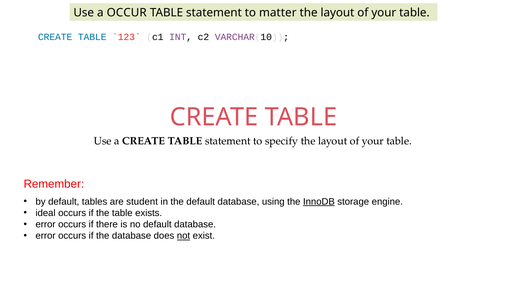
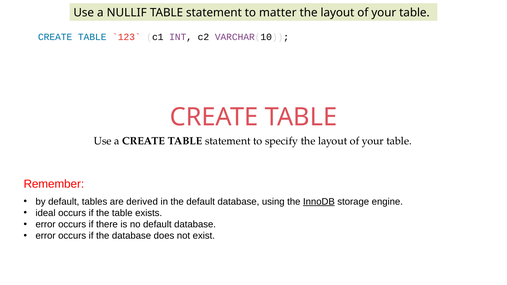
OCCUR: OCCUR -> NULLIF (127, 13)
student: student -> derived (142, 202)
not underline: present -> none (184, 236)
